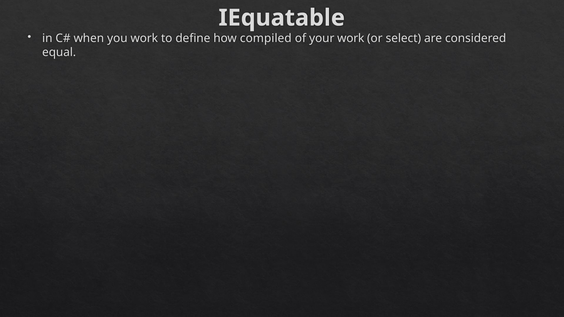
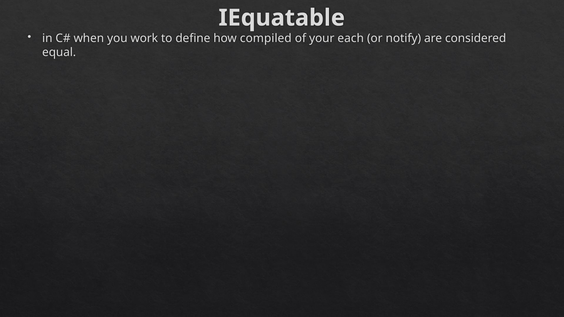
your work: work -> each (351, 38)
select: select -> notify (403, 38)
